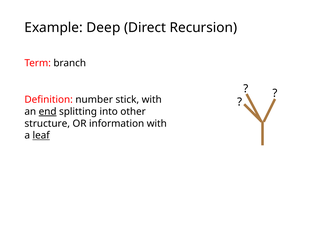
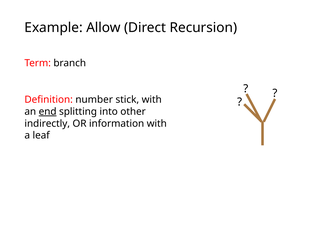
Deep: Deep -> Allow (103, 28)
structure: structure -> indirectly (47, 123)
leaf underline: present -> none (41, 135)
